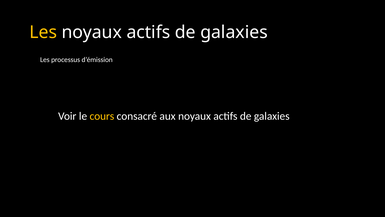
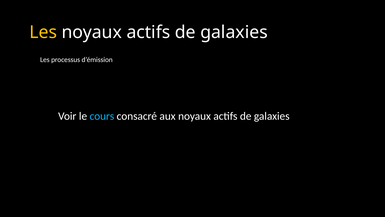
cours colour: yellow -> light blue (102, 116)
